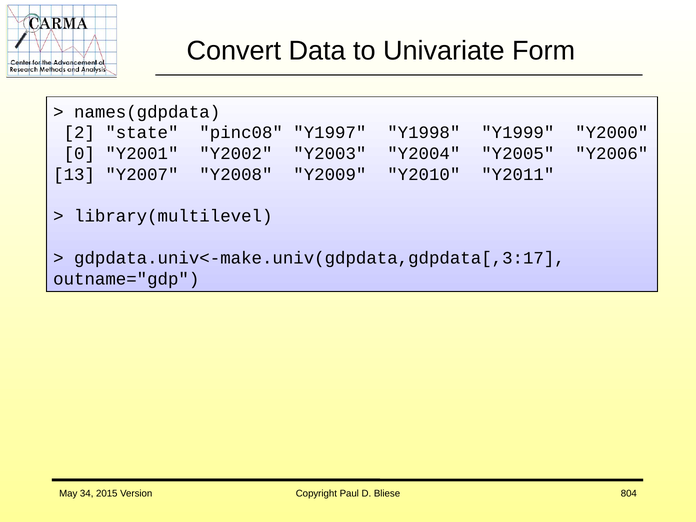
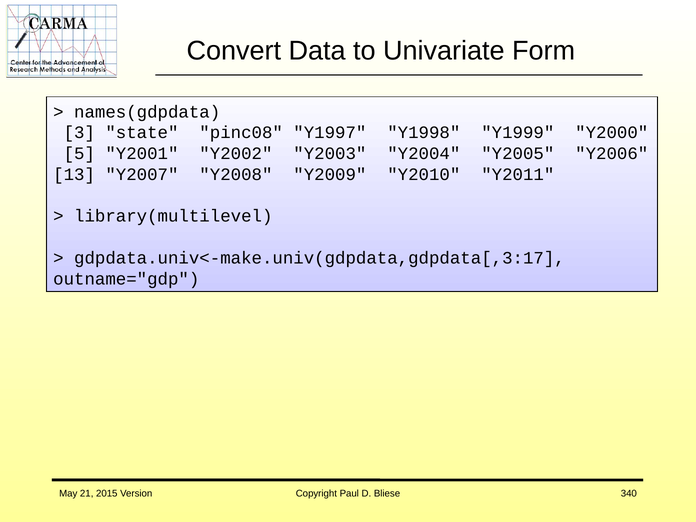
2: 2 -> 3 (79, 133)
0: 0 -> 5 (79, 154)
34: 34 -> 21 (87, 494)
804: 804 -> 340 (629, 494)
